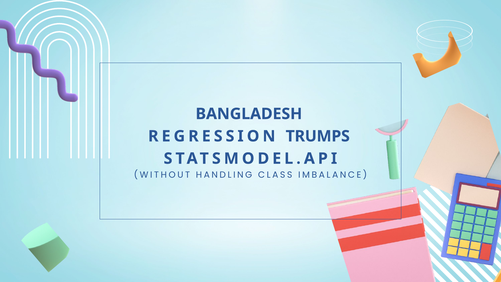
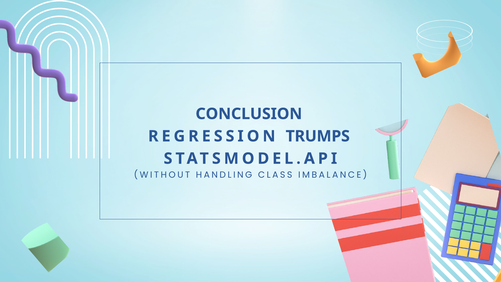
BANGLADESH: BANGLADESH -> CONCLUSION (249, 114)
